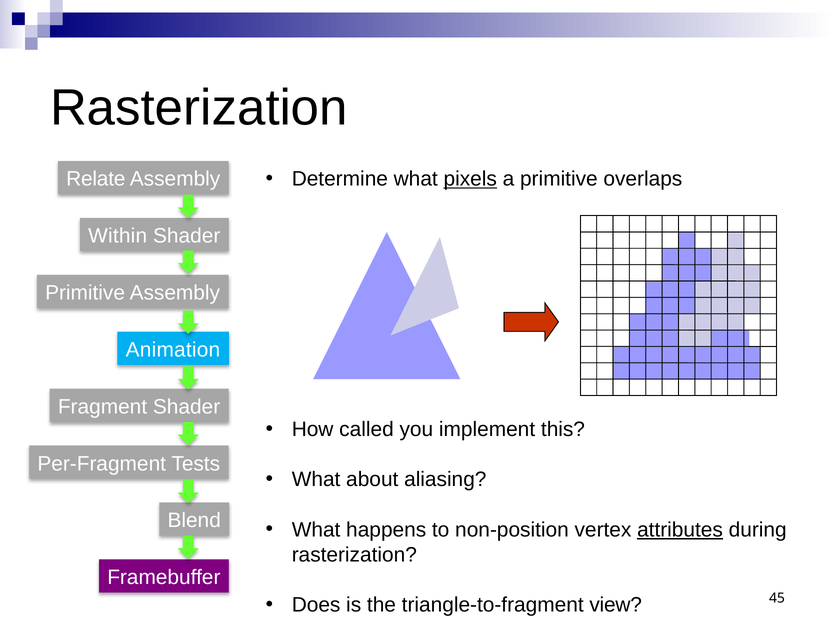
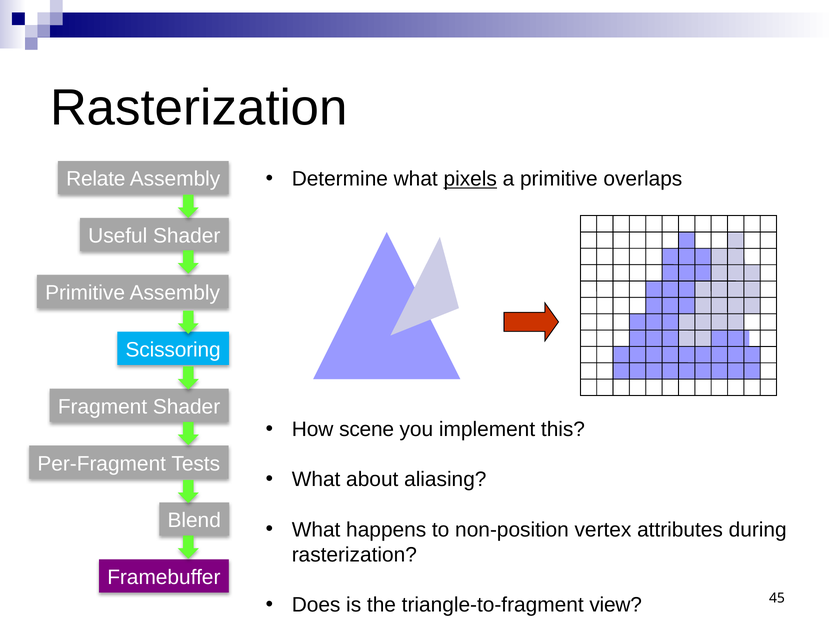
Within: Within -> Useful (118, 236)
Animation: Animation -> Scissoring (173, 350)
called: called -> scene (367, 430)
attributes underline: present -> none (680, 530)
